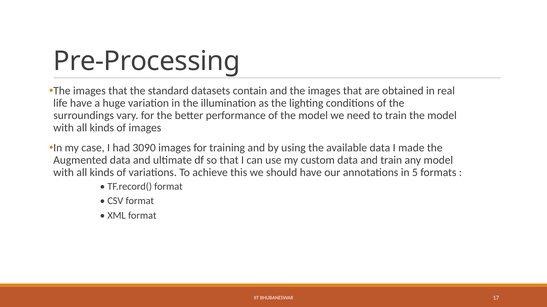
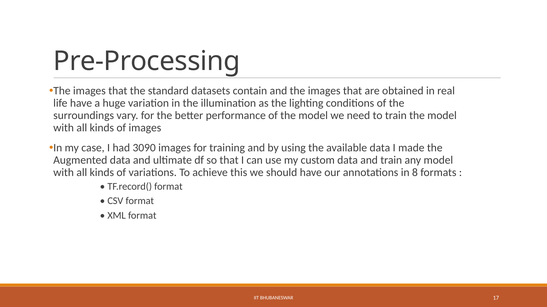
5: 5 -> 8 (415, 173)
